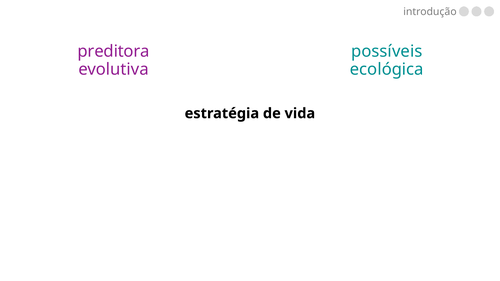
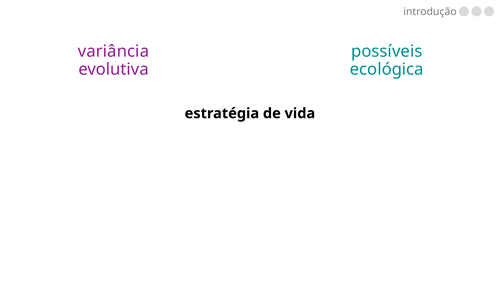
preditora: preditora -> variância (113, 51)
